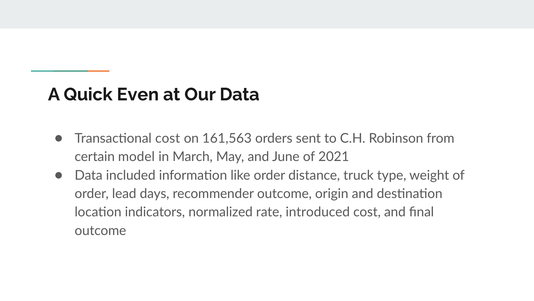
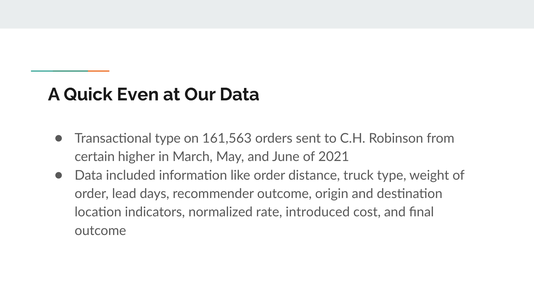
Transactional cost: cost -> type (168, 138)
model: model -> higher (136, 157)
